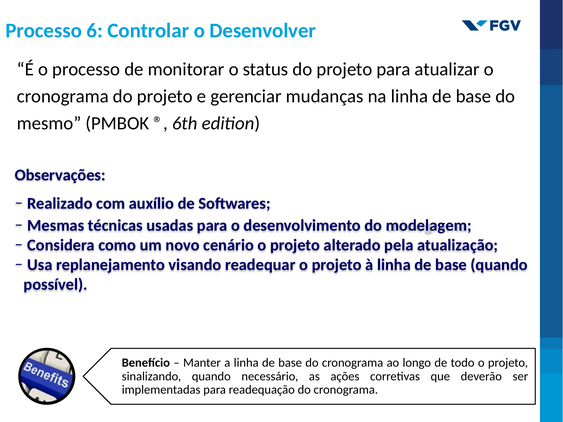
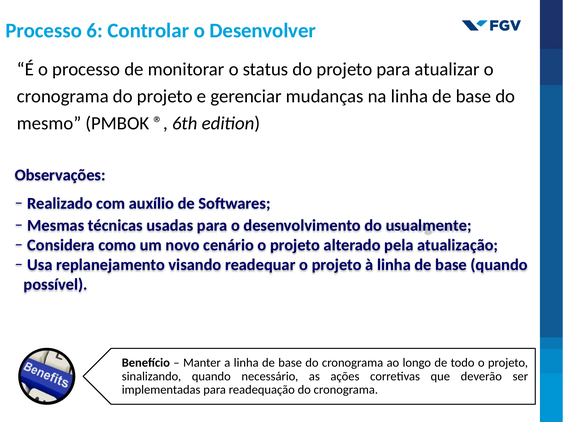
modelagem: modelagem -> usualmente (429, 226)
